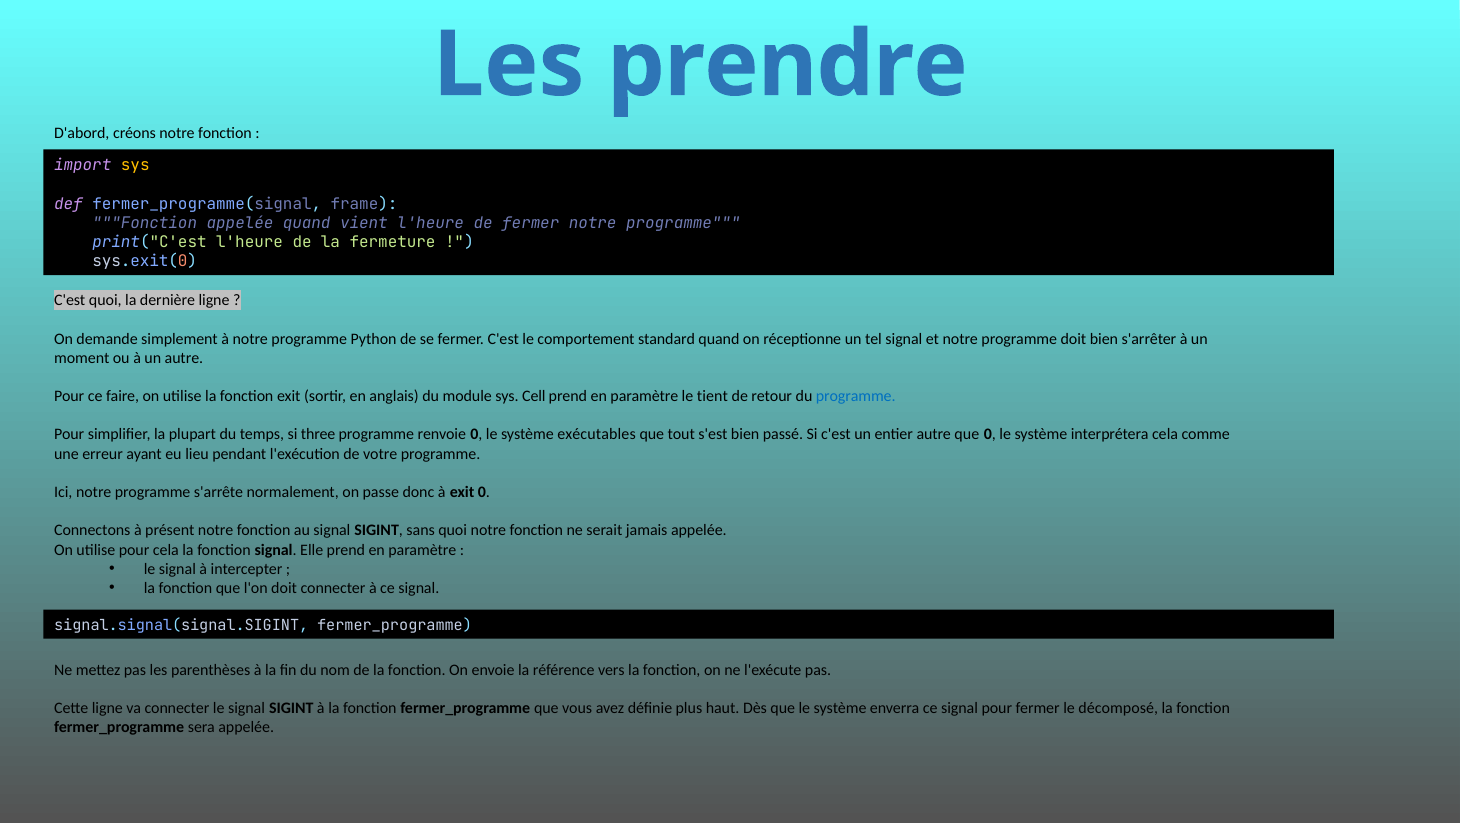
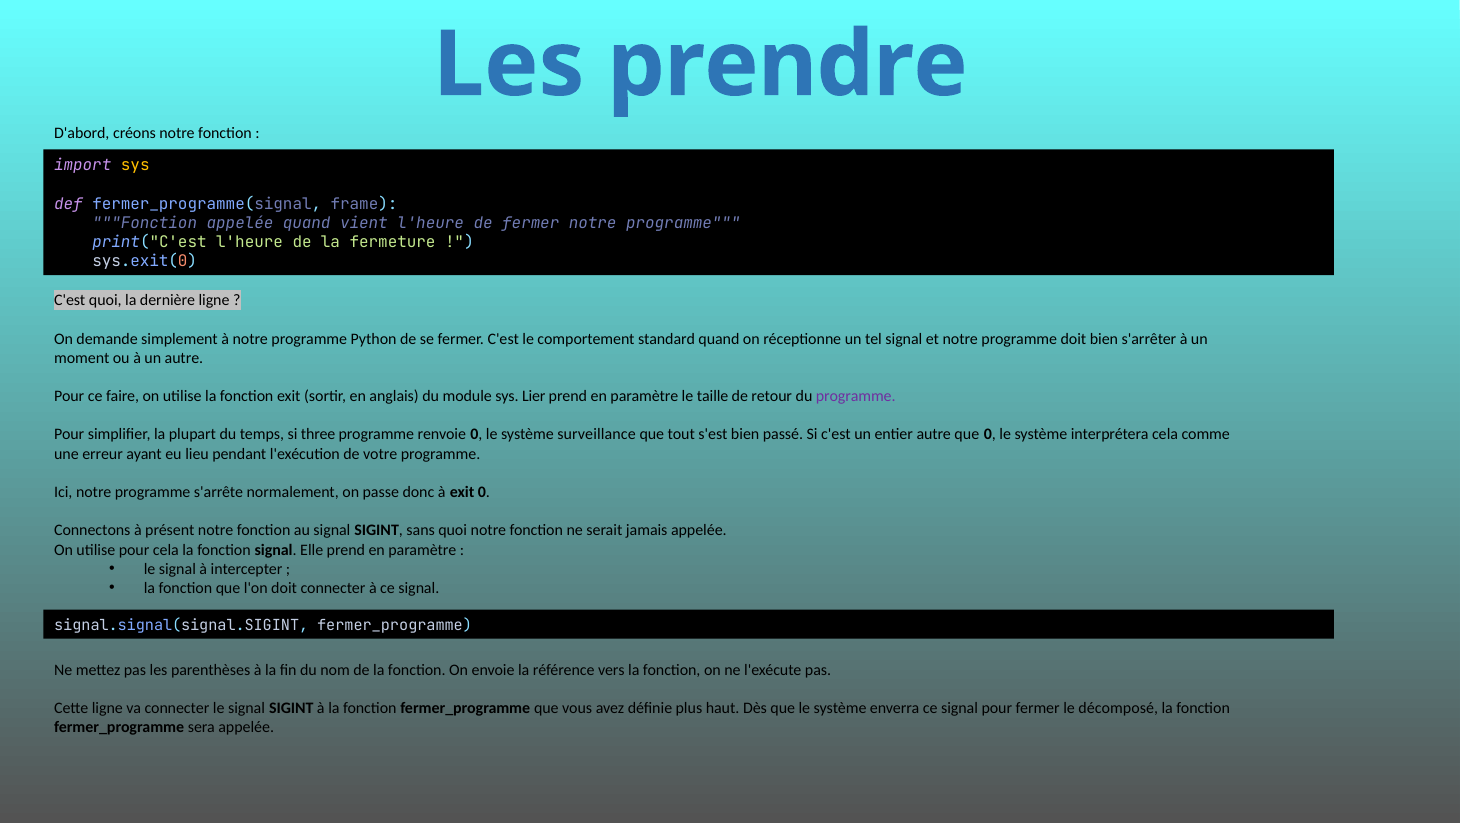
Cell: Cell -> Lier (534, 396)
tient: tient -> taille (713, 396)
programme colour: blue -> purple (856, 396)
exécutables: exécutables -> surveillance (597, 435)
